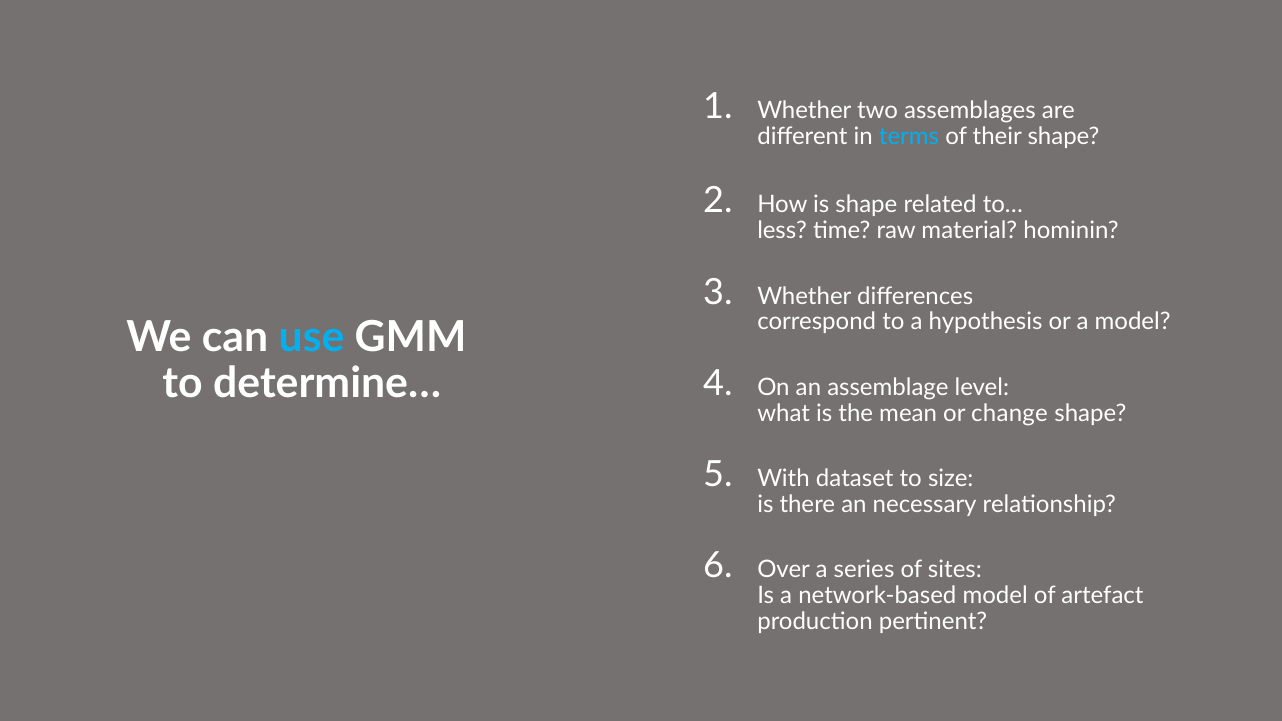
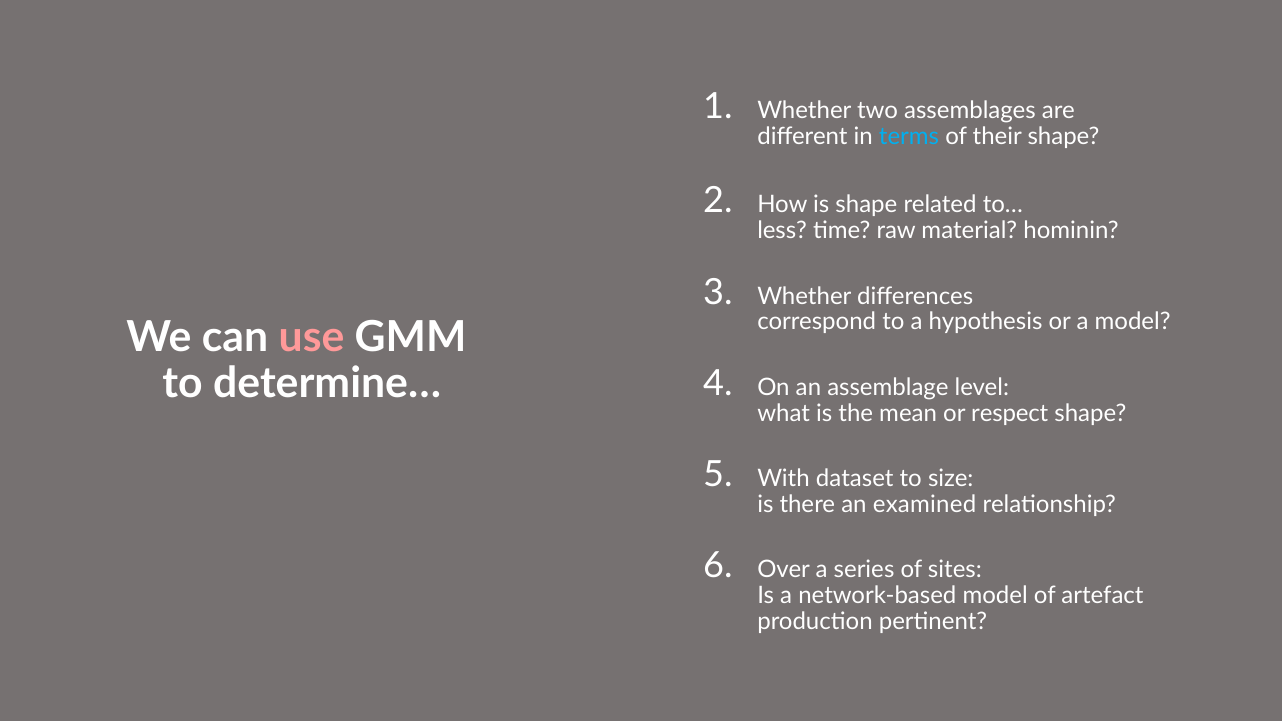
use colour: light blue -> pink (312, 337)
change: change -> respect (1010, 413)
necessary: necessary -> examined (925, 505)
